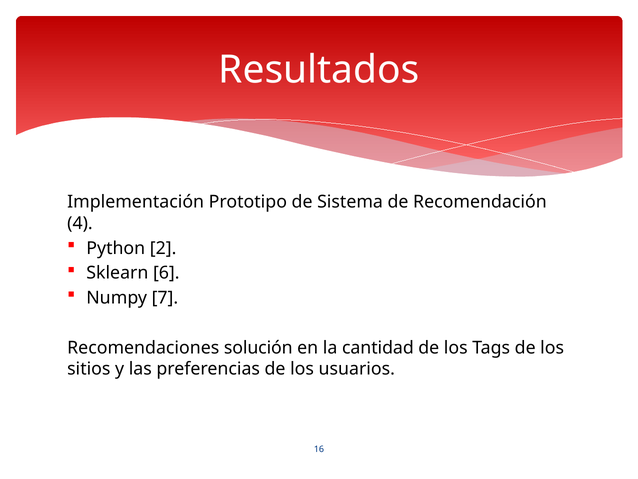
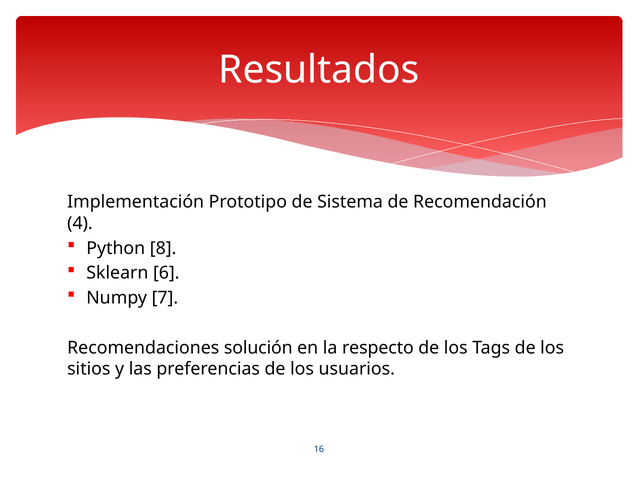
2: 2 -> 8 (163, 248)
cantidad: cantidad -> respecto (378, 347)
